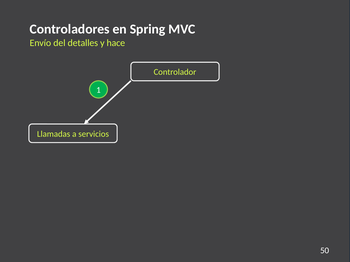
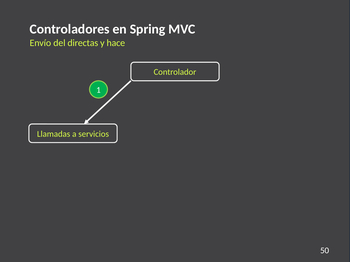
detalles: detalles -> directas (83, 43)
